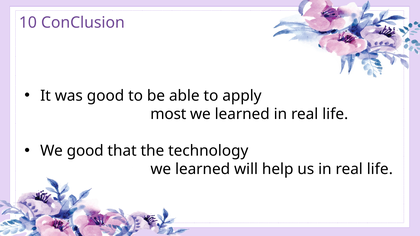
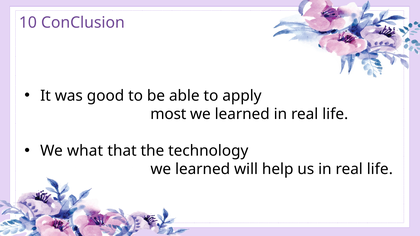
We good: good -> what (85, 151)
